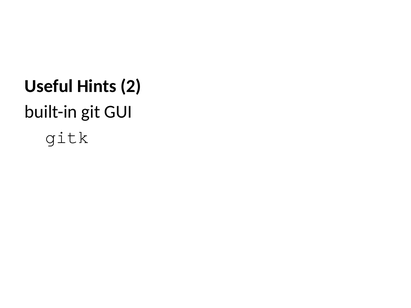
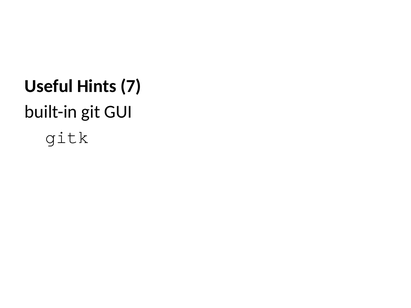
2: 2 -> 7 (131, 86)
